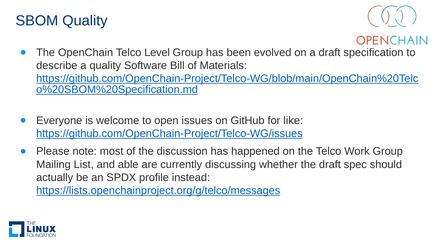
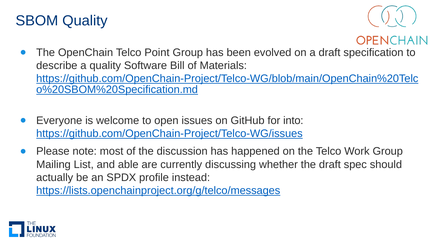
Level: Level -> Point (157, 52)
like: like -> into (293, 121)
